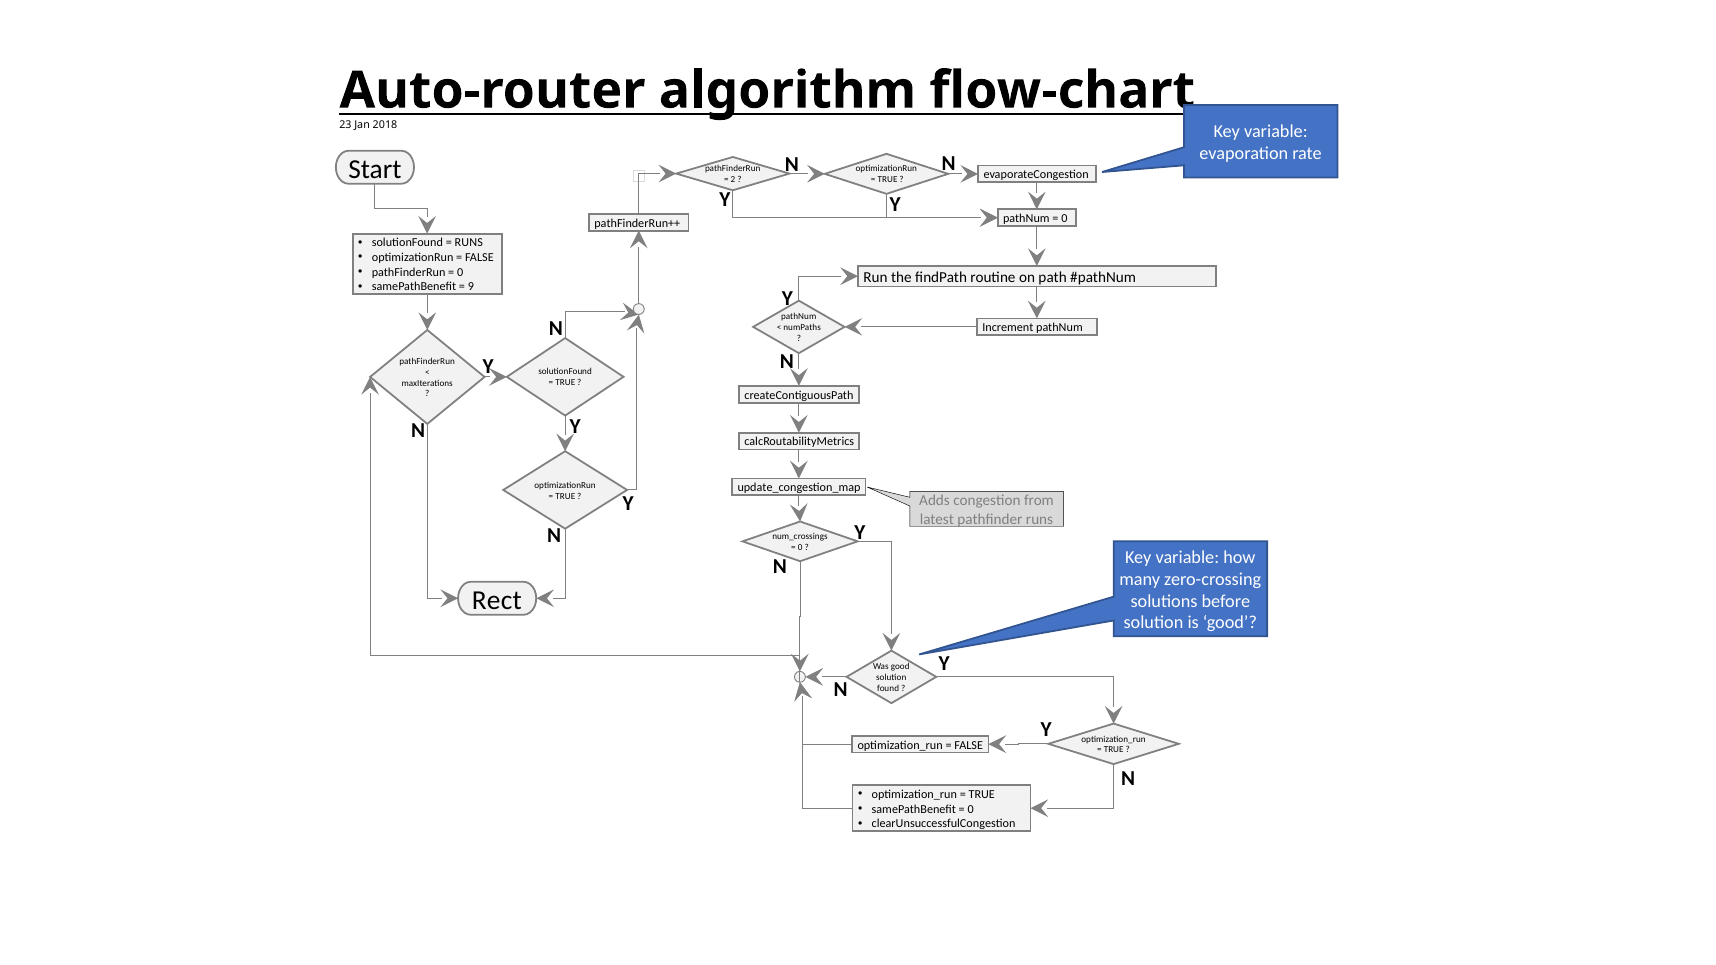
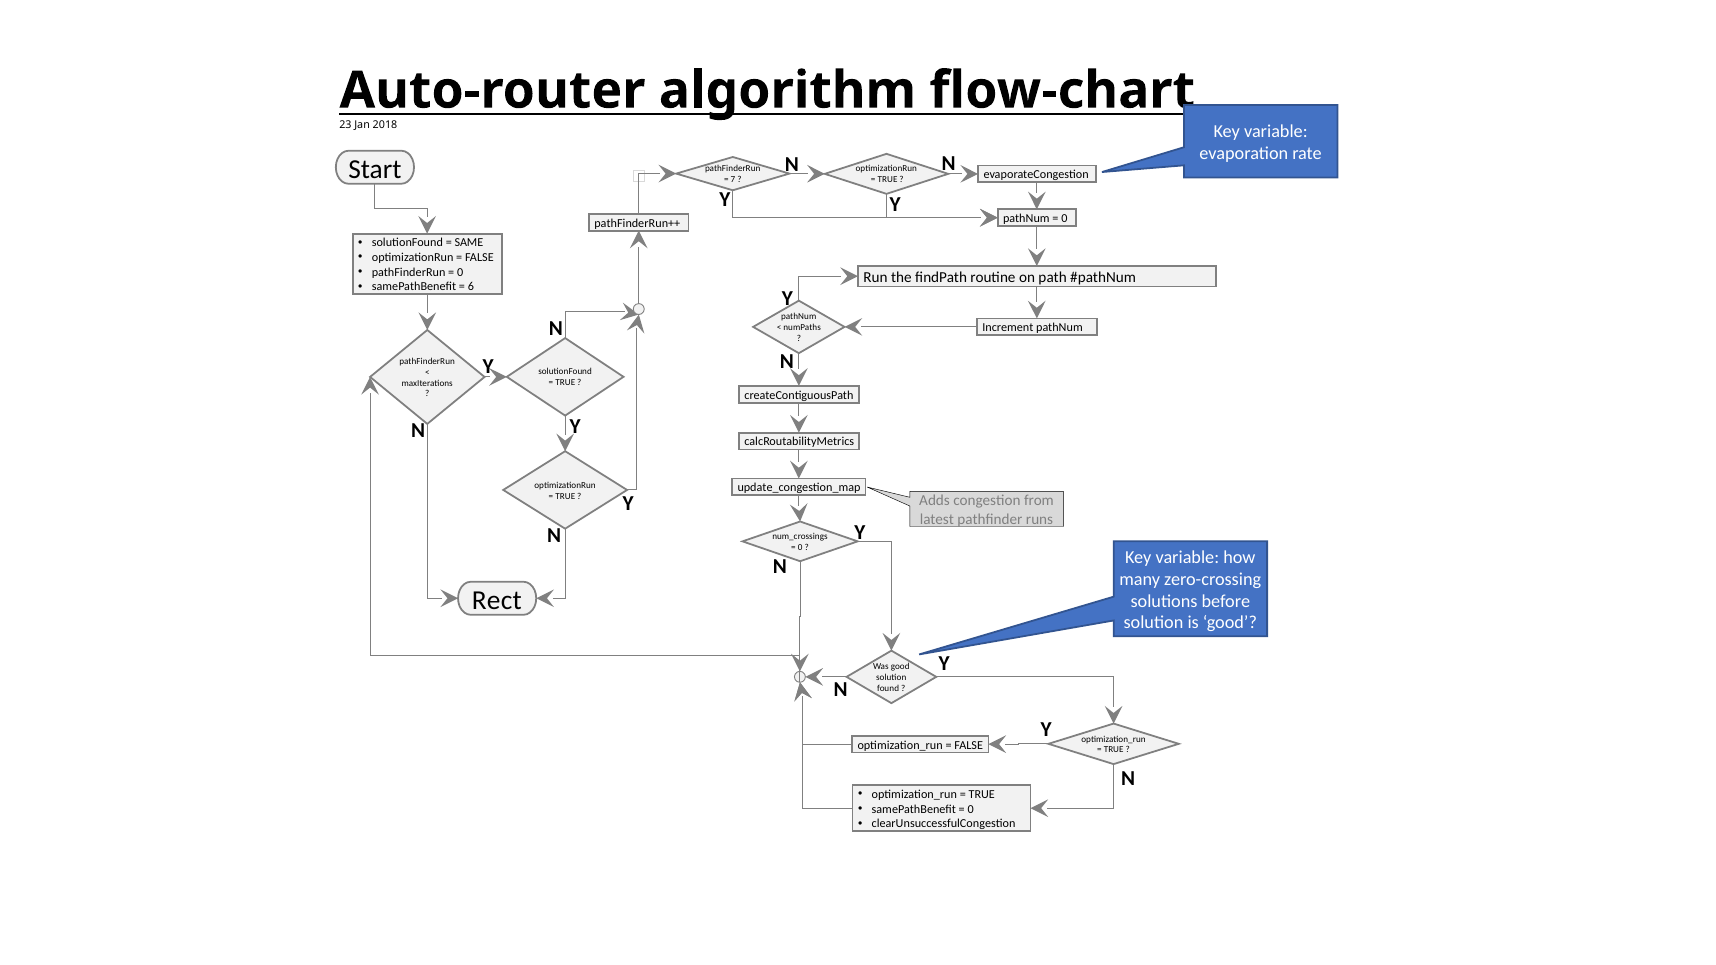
2: 2 -> 7 (733, 180)
RUNS: RUNS -> SAME (469, 243)
9: 9 -> 6 (471, 287)
